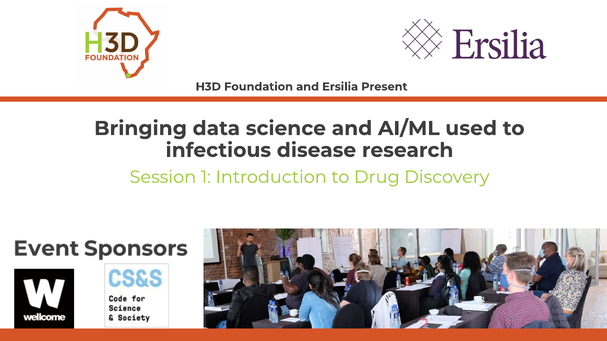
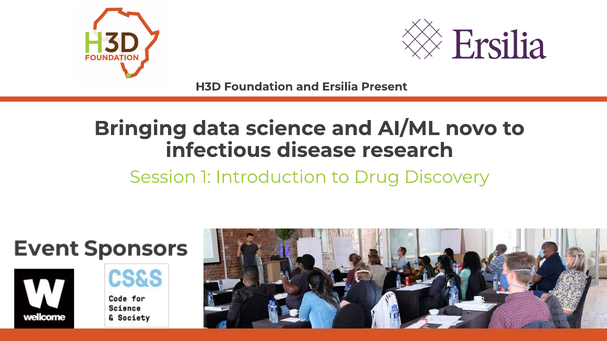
used: used -> novo (471, 129)
